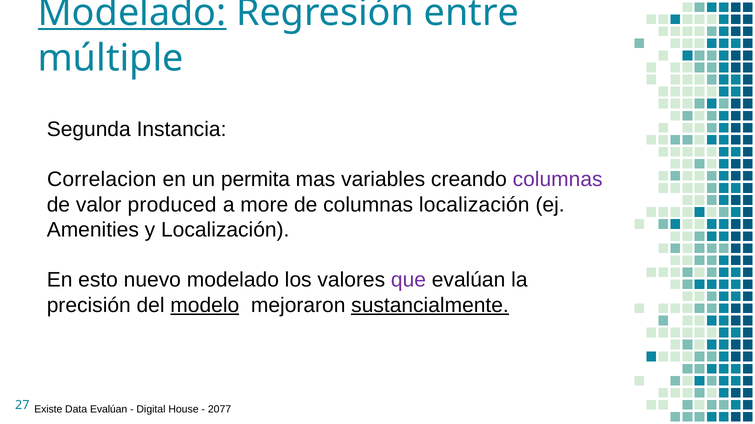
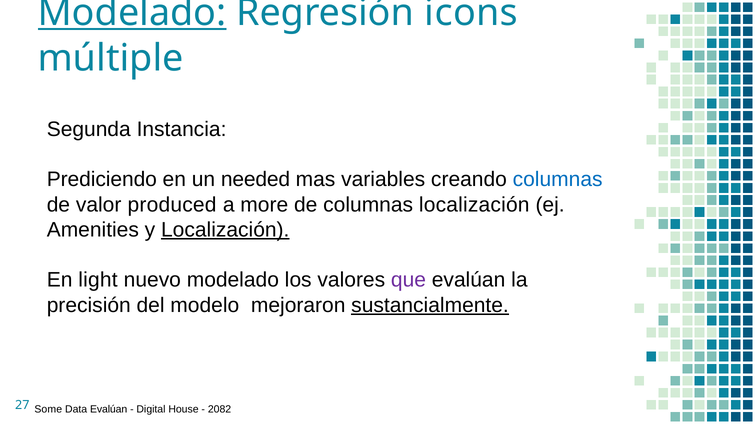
entre: entre -> icons (471, 13)
Correlacion: Correlacion -> Prediciendo (102, 180)
permita: permita -> needed (256, 180)
columnas colour: purple -> blue (558, 180)
Localización underline: none -> present (225, 230)
esto: esto -> light (98, 281)
modelo underline: present -> none (205, 306)
Existe: Existe -> Some (48, 410)
2077: 2077 -> 2082 (220, 410)
